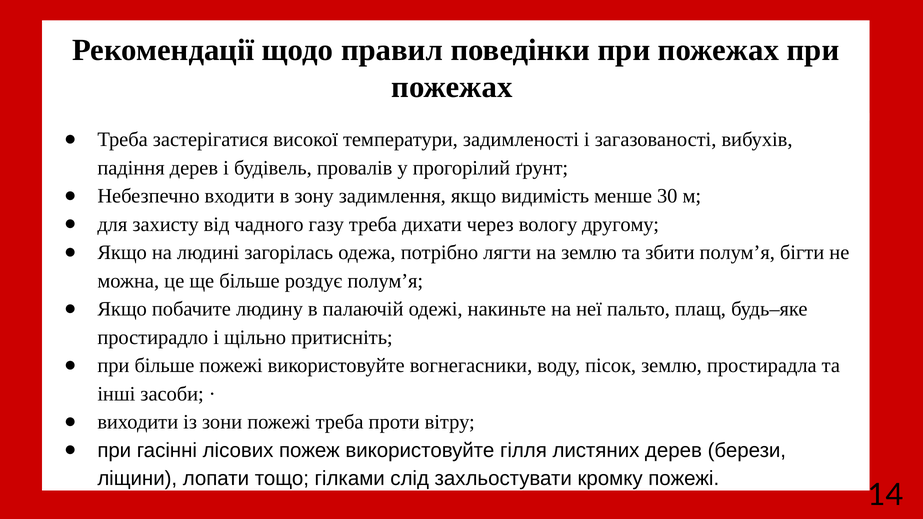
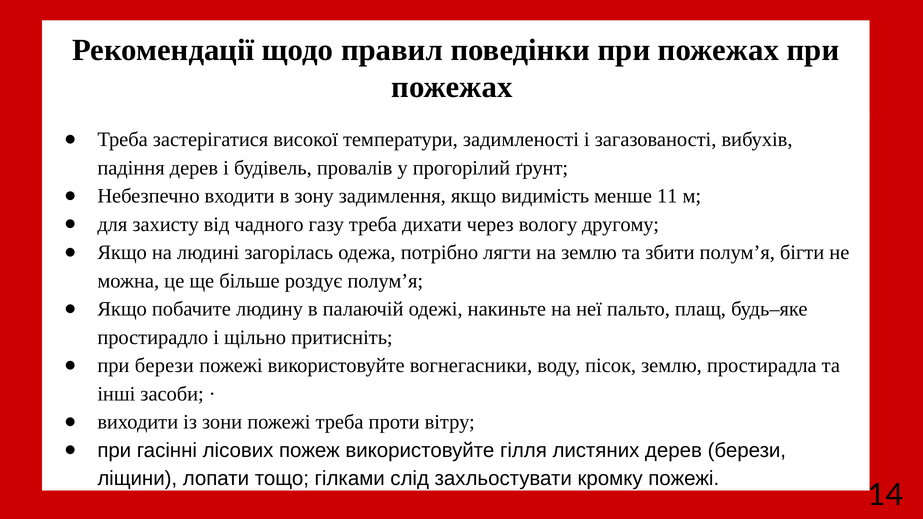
30: 30 -> 11 (667, 196)
при більше: більше -> берези (164, 366)
